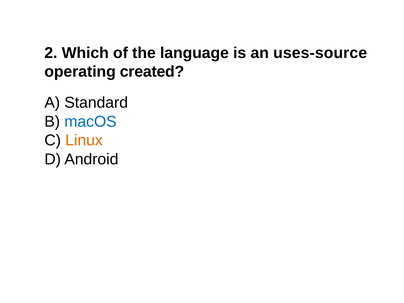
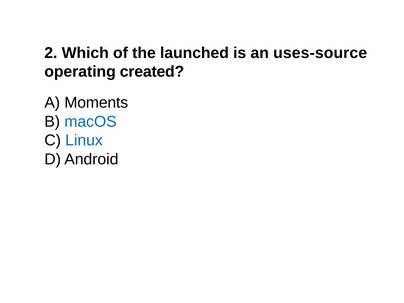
language: language -> launched (194, 53)
Standard: Standard -> Moments (96, 103)
Linux colour: orange -> blue (84, 140)
